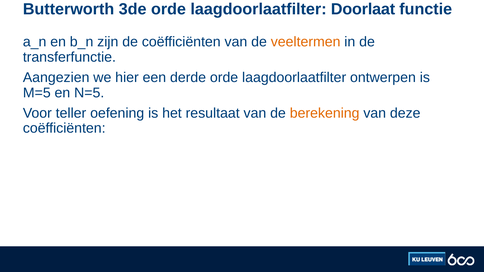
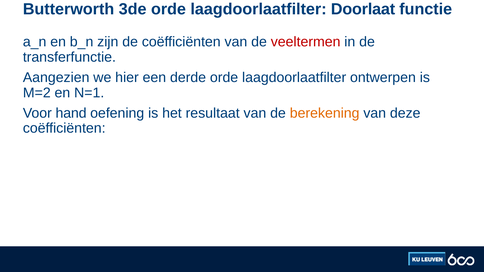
veeltermen colour: orange -> red (306, 42)
M=5: M=5 -> M=2 (37, 93)
N=5: N=5 -> N=1 (89, 93)
teller: teller -> hand (71, 113)
